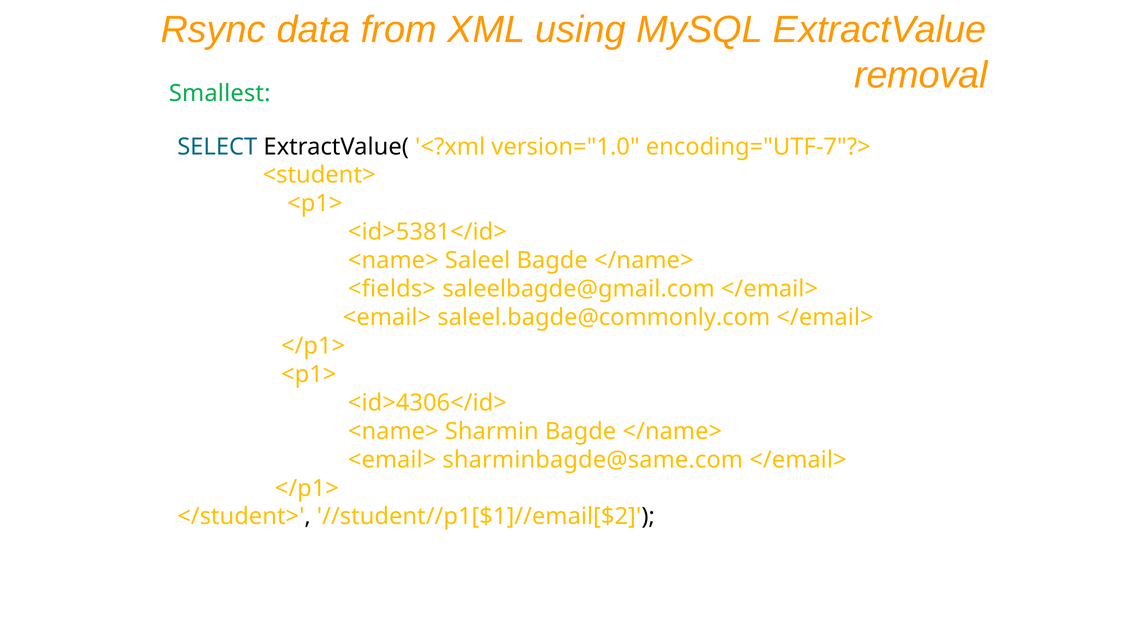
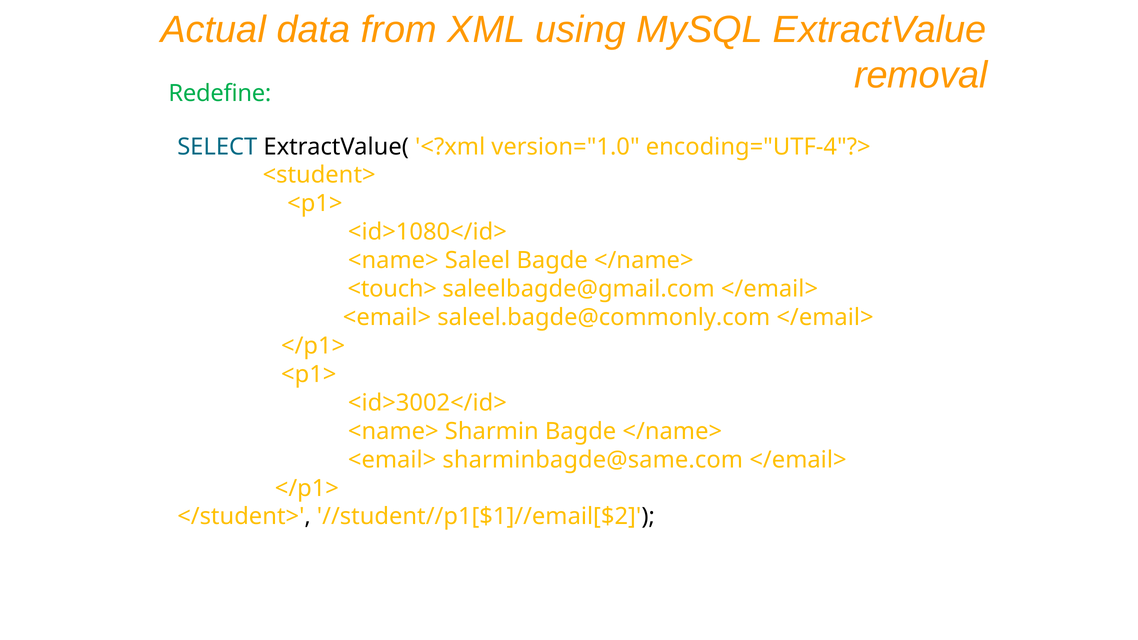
Rsync: Rsync -> Actual (213, 30)
Smallest: Smallest -> Redefine (220, 93)
encoding="UTF-7"?>: encoding="UTF-7"?> -> encoding="UTF-4"?> (758, 147)
<id>5381</id>: <id>5381</id> -> <id>1080</id> (427, 232)
<fields>: <fields> -> <touch> (392, 289)
<id>4306</id>: <id>4306</id> -> <id>3002</id> (427, 403)
